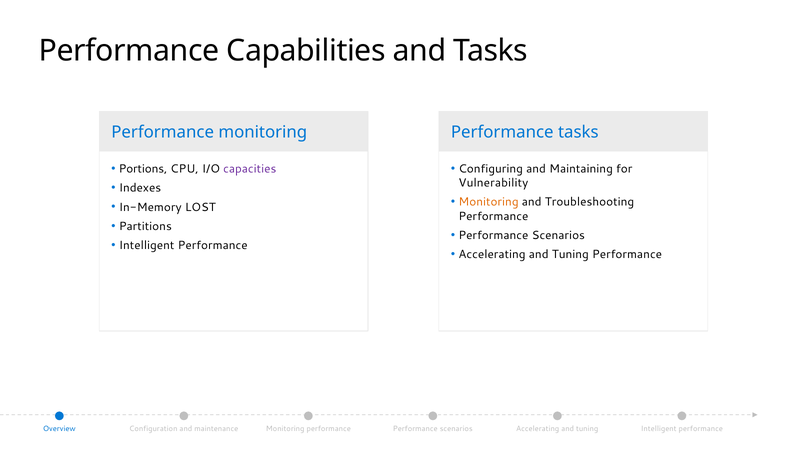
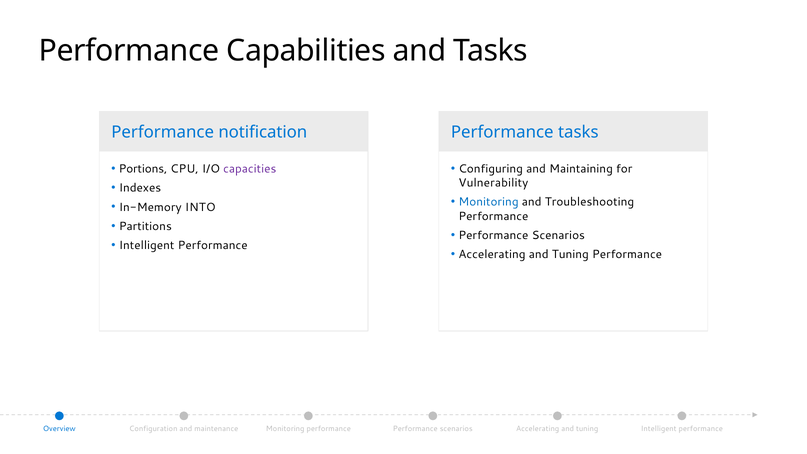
Performance monitoring: monitoring -> notification (263, 132)
Monitoring colour: orange -> blue (489, 202)
LOST: LOST -> INTO (200, 207)
